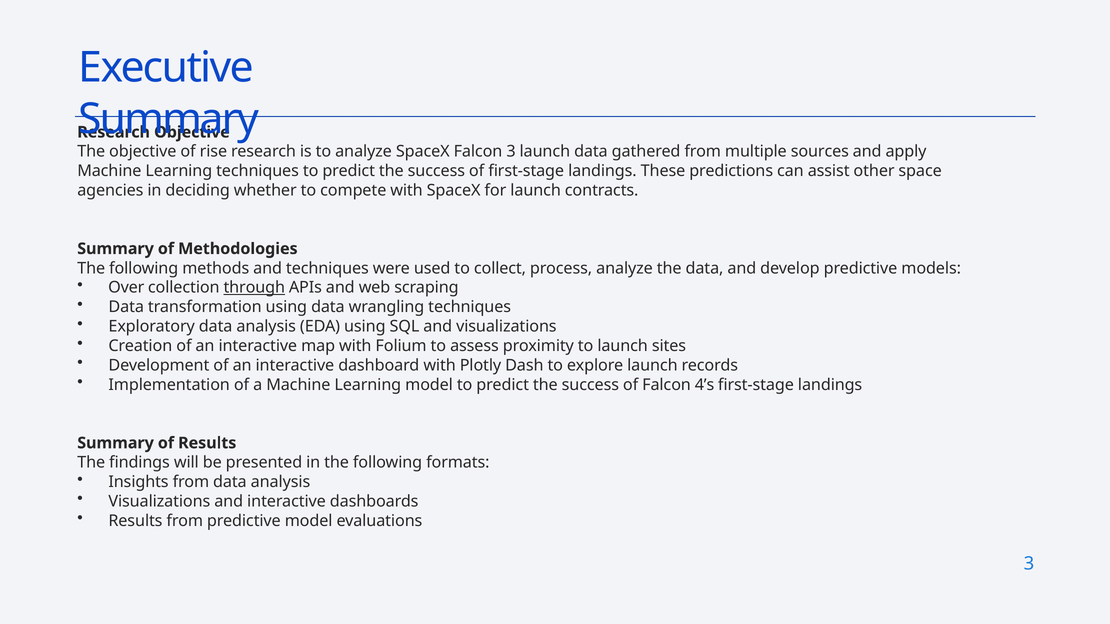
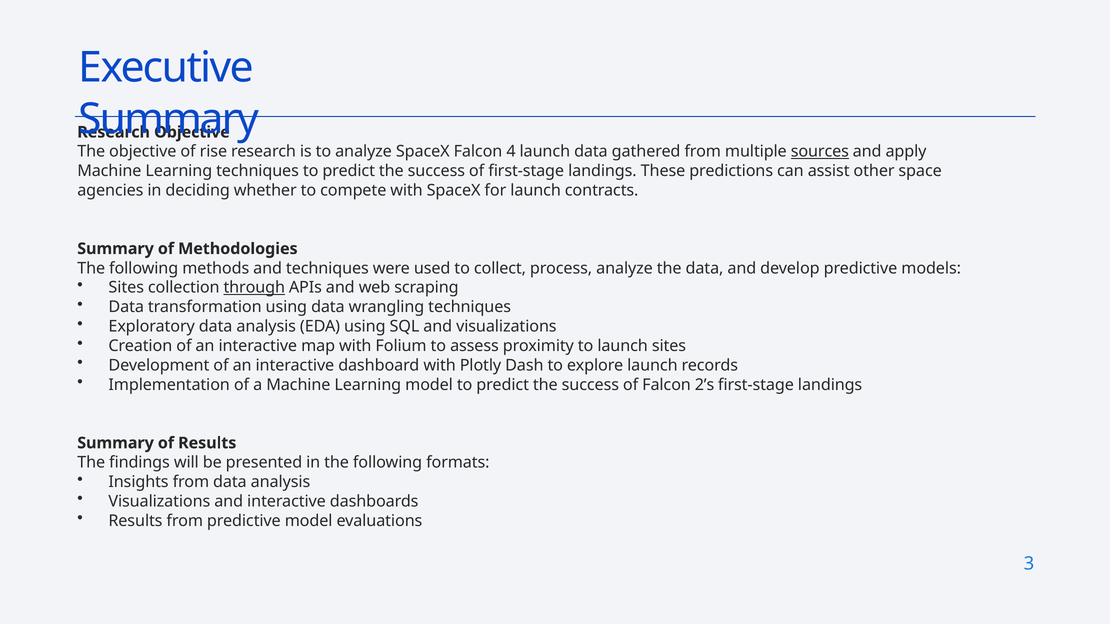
Falcon 3: 3 -> 4 (511, 152)
sources underline: none -> present (820, 152)
Over: Over -> Sites (126, 288)
4’s: 4’s -> 2’s (705, 385)
